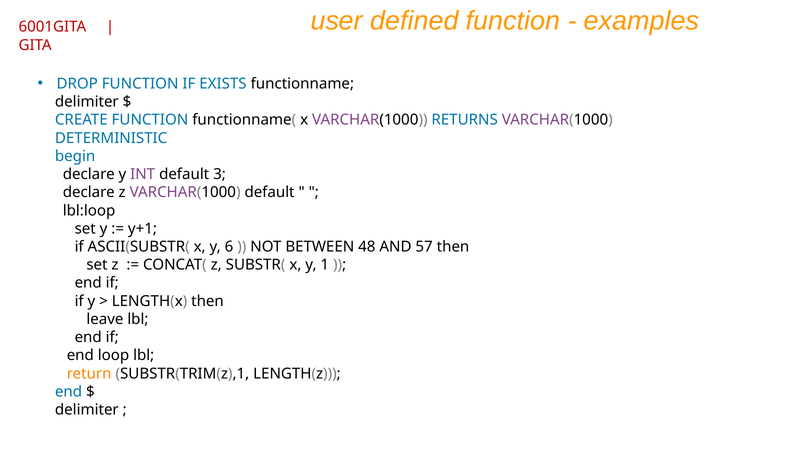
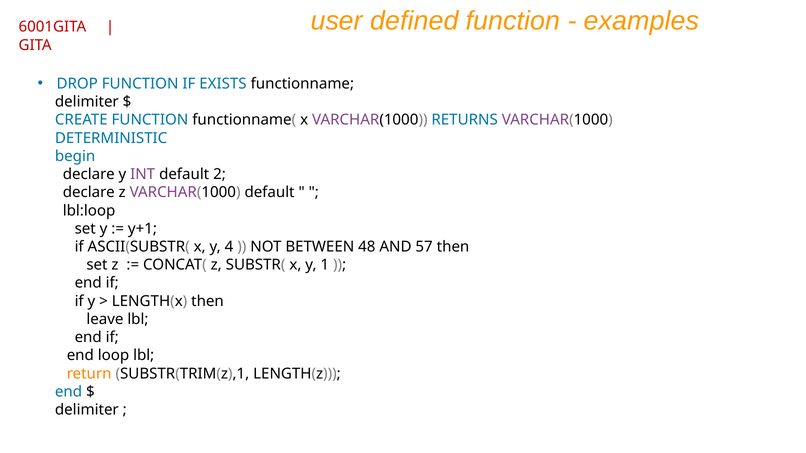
3: 3 -> 2 (220, 174)
6: 6 -> 4 (229, 247)
